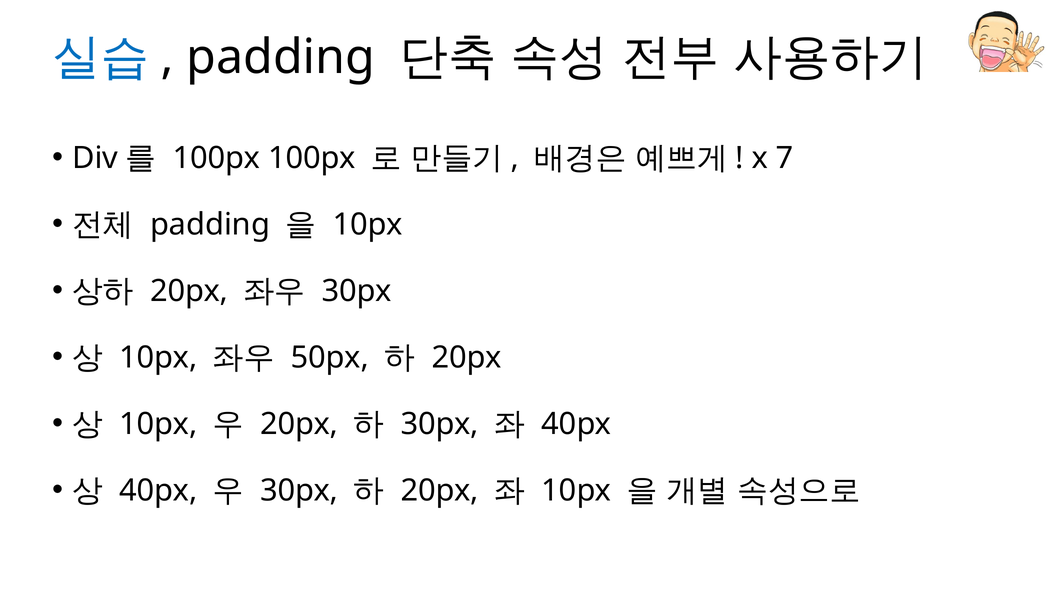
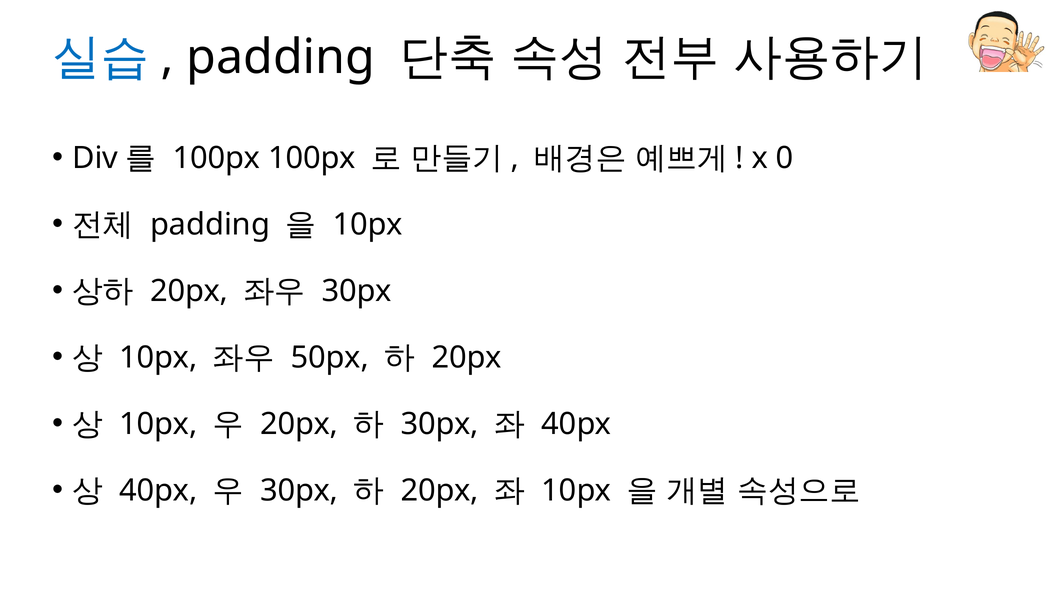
7: 7 -> 0 (785, 158)
